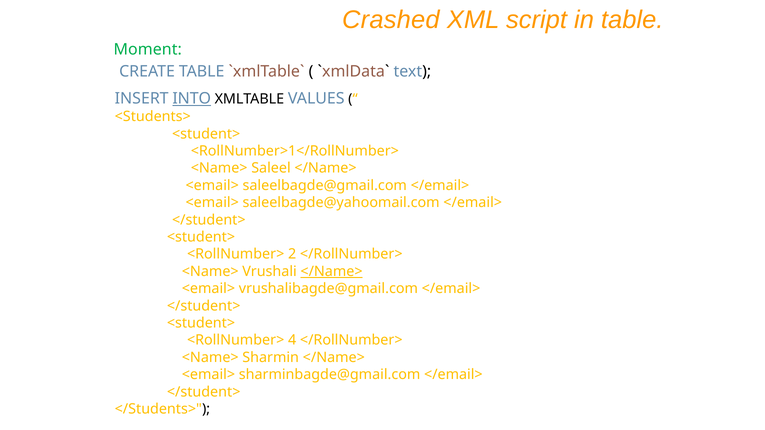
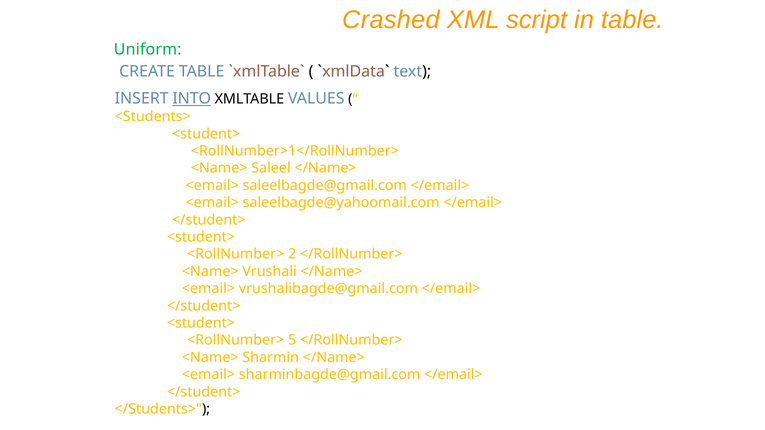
Moment: Moment -> Uniform (148, 49)
</Name> underline: present -> none (332, 272)
4: 4 -> 5 (292, 340)
